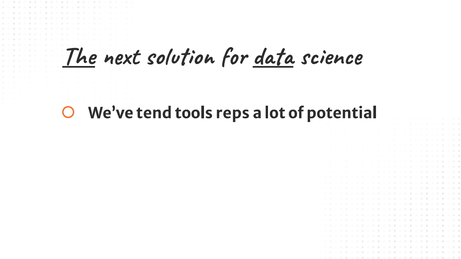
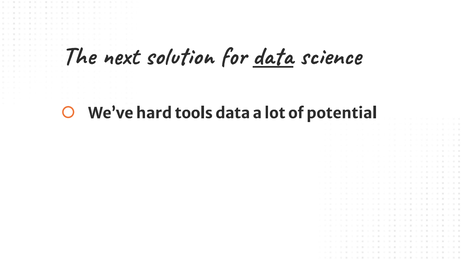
The underline: present -> none (79, 56)
tend: tend -> hard (154, 113)
tools reps: reps -> data (233, 113)
